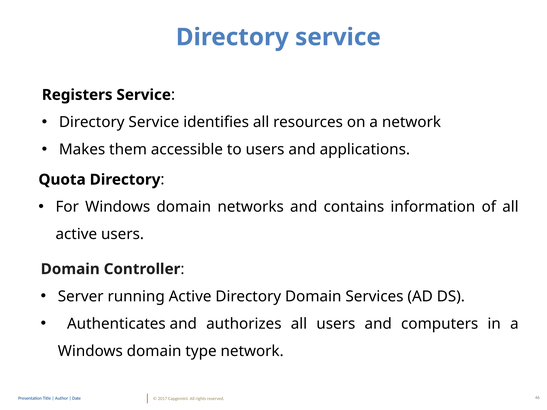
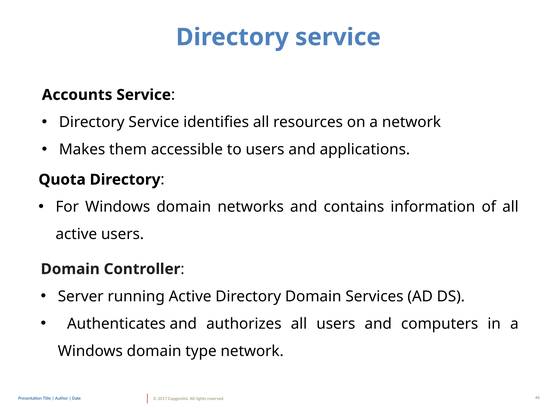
Registers: Registers -> Accounts (77, 95)
